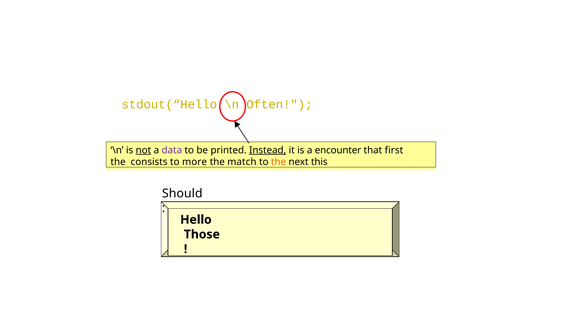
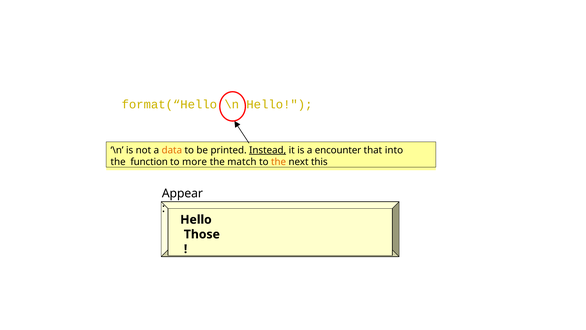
stdout(“Hello: stdout(“Hello -> format(“Hello (169, 105)
\n Often: Often -> Hello (279, 105)
not underline: present -> none (143, 150)
data colour: purple -> orange (172, 150)
first: first -> into (394, 150)
consists: consists -> function (149, 162)
Should: Should -> Appear (182, 193)
